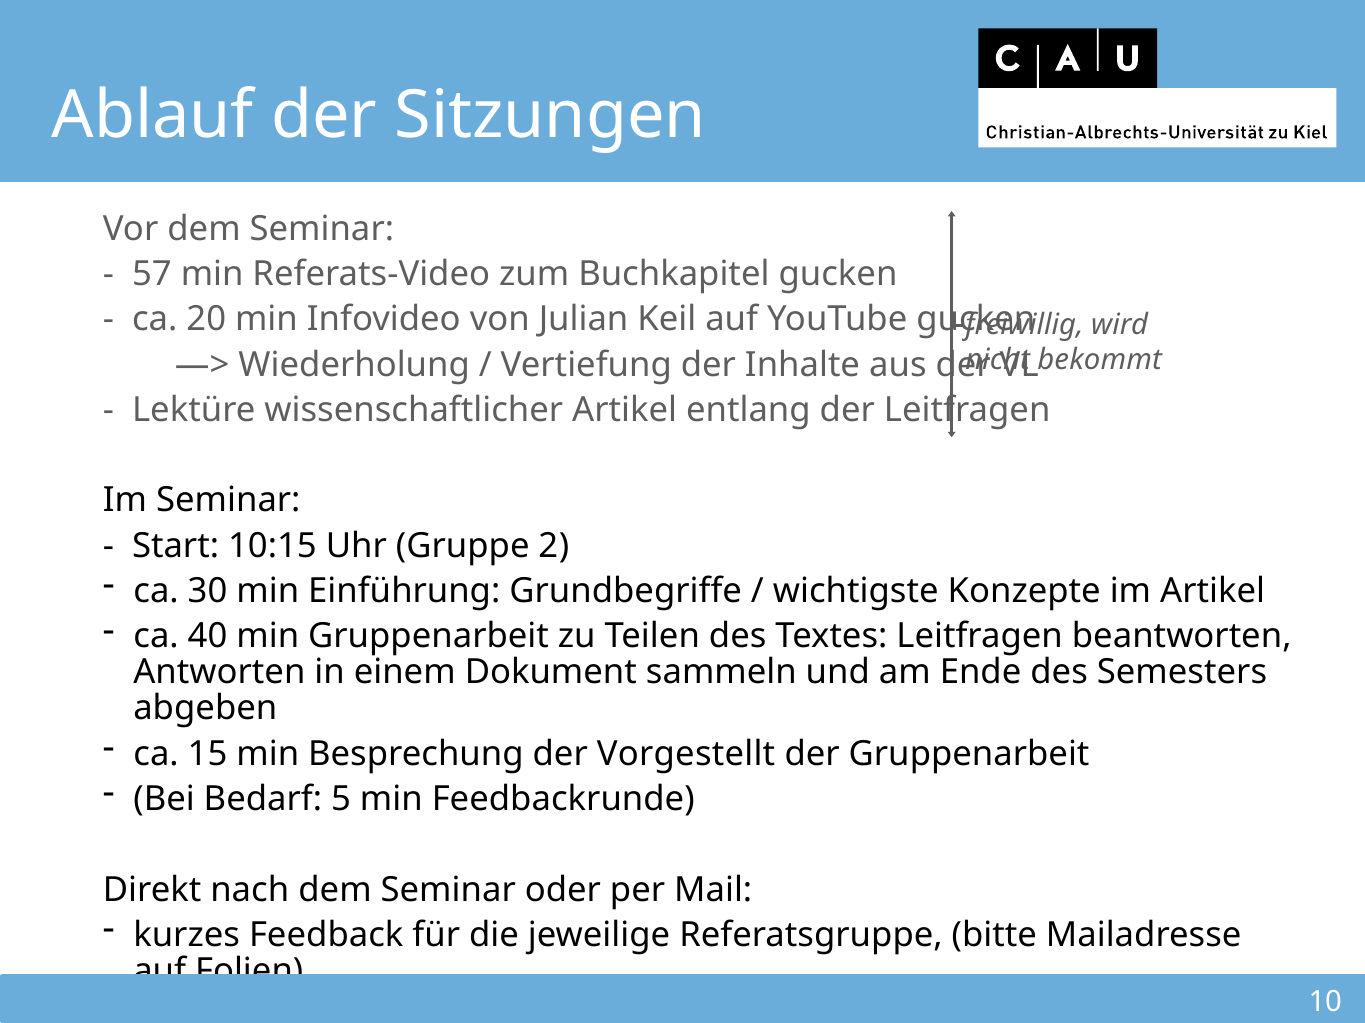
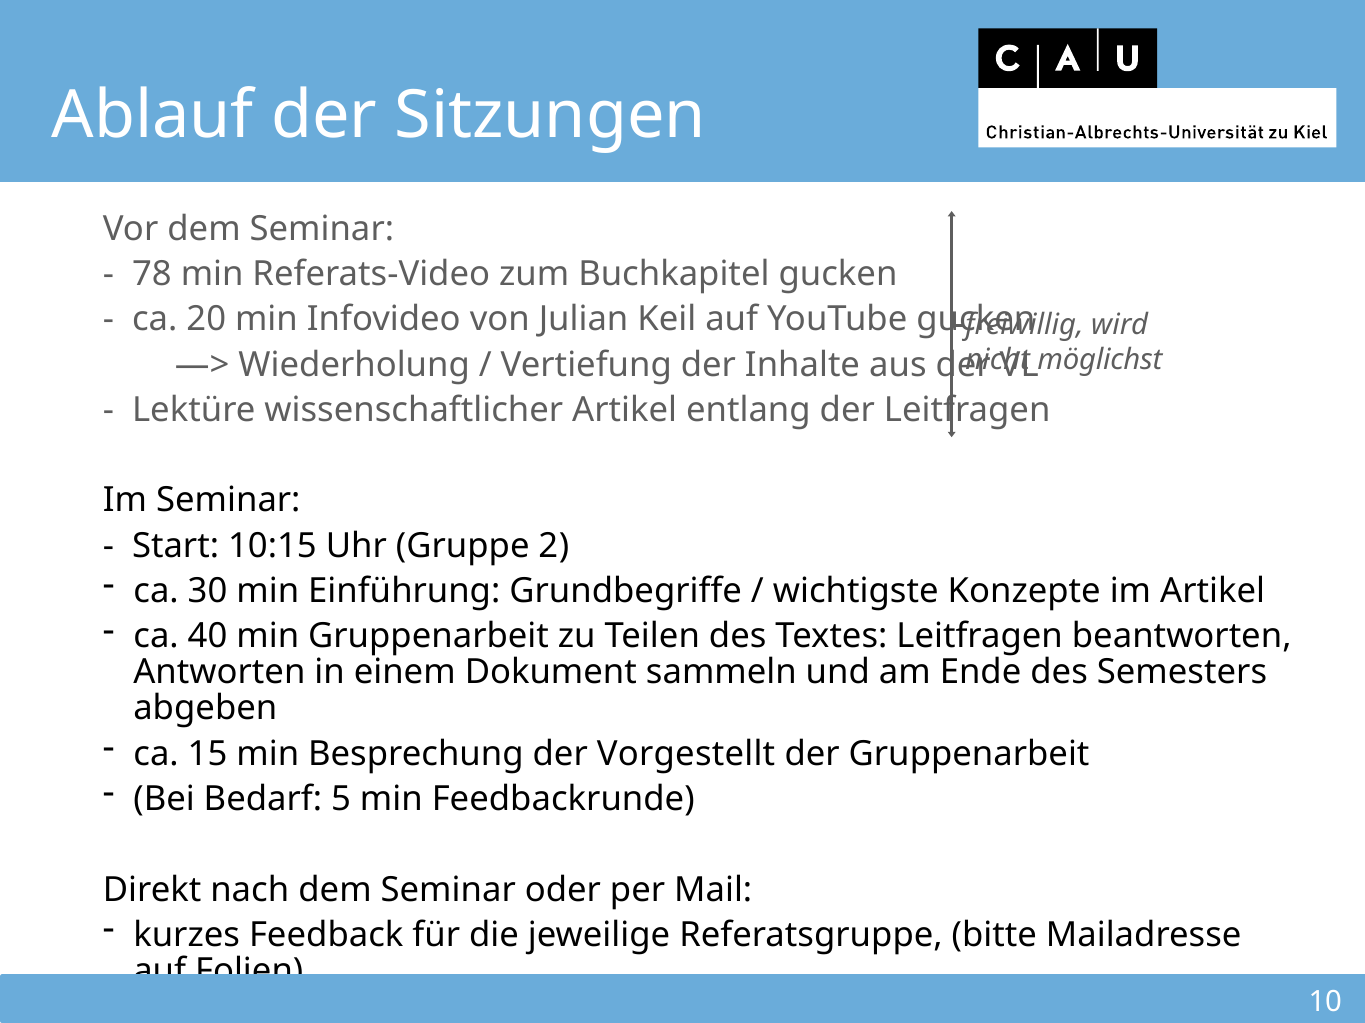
57: 57 -> 78 (152, 274)
bekommt: bekommt -> möglichst (1100, 360)
